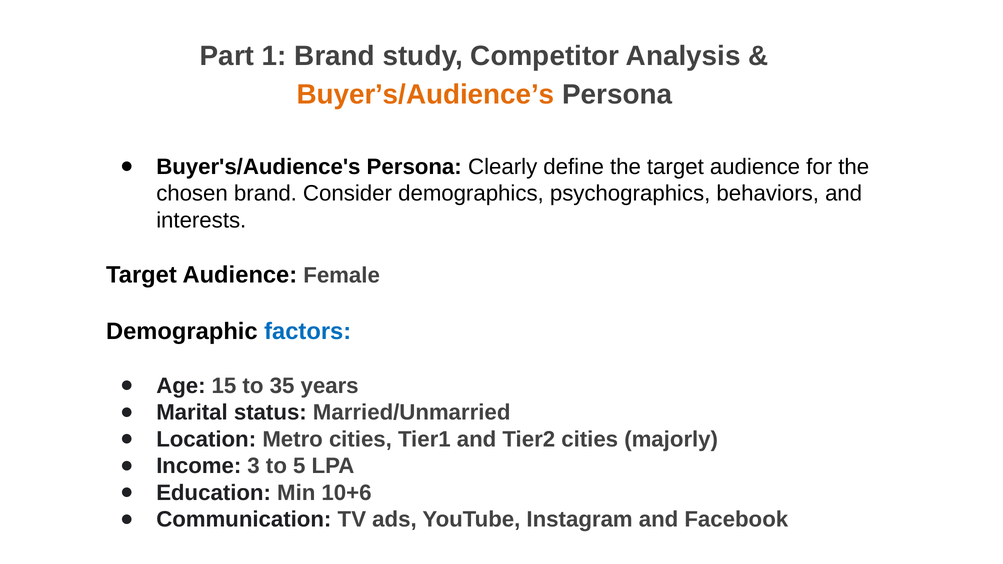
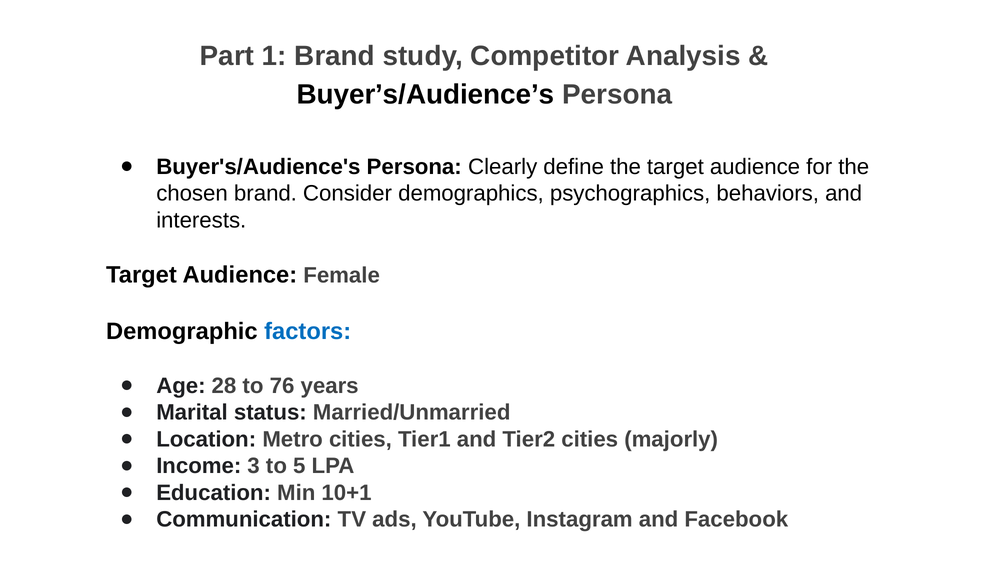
Buyer’s/Audience’s colour: orange -> black (425, 94)
15: 15 -> 28 (224, 386)
35: 35 -> 76 (282, 386)
10+6: 10+6 -> 10+1 (347, 493)
